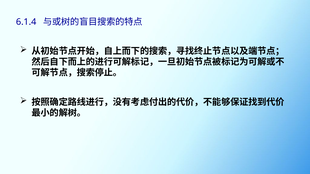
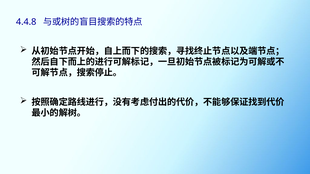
6.1.4: 6.1.4 -> 4.4.8 (26, 22)
